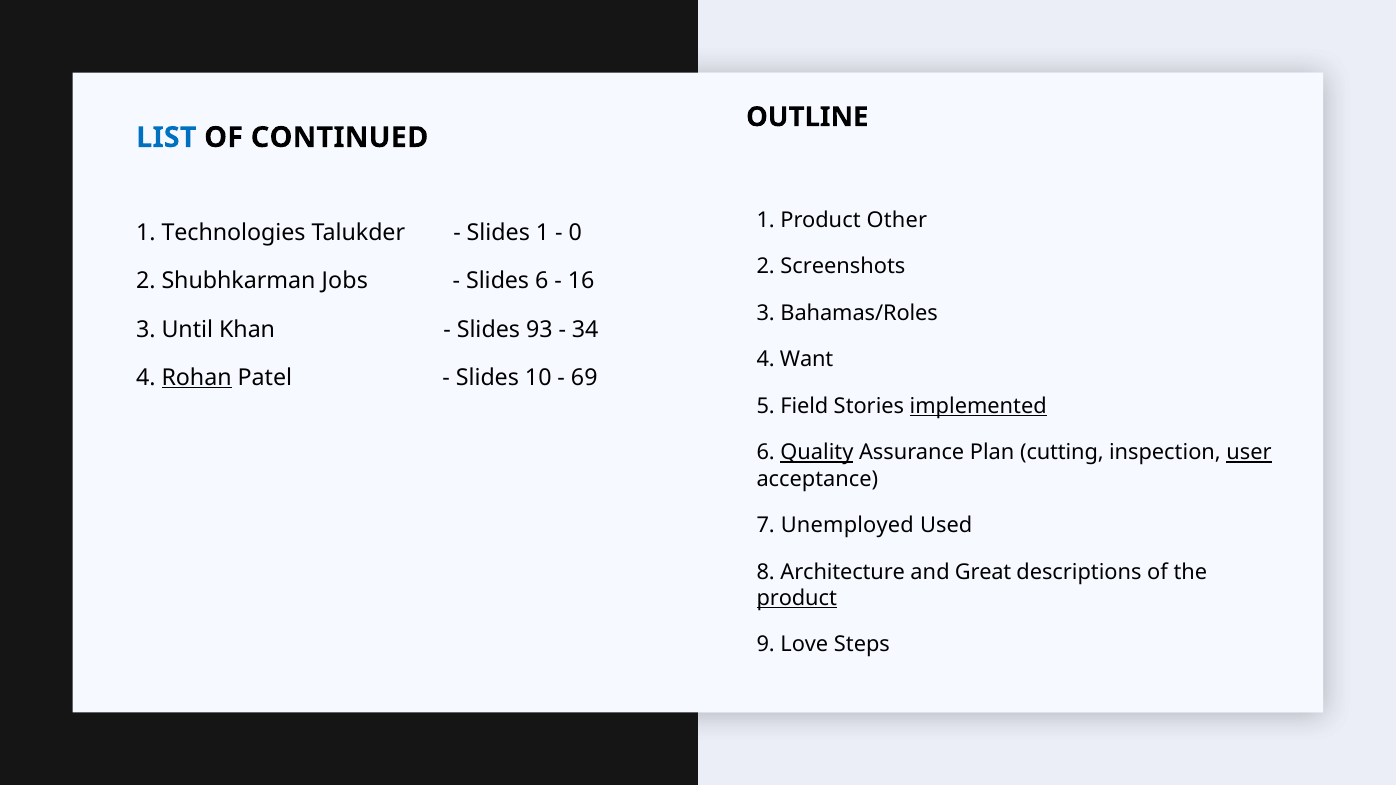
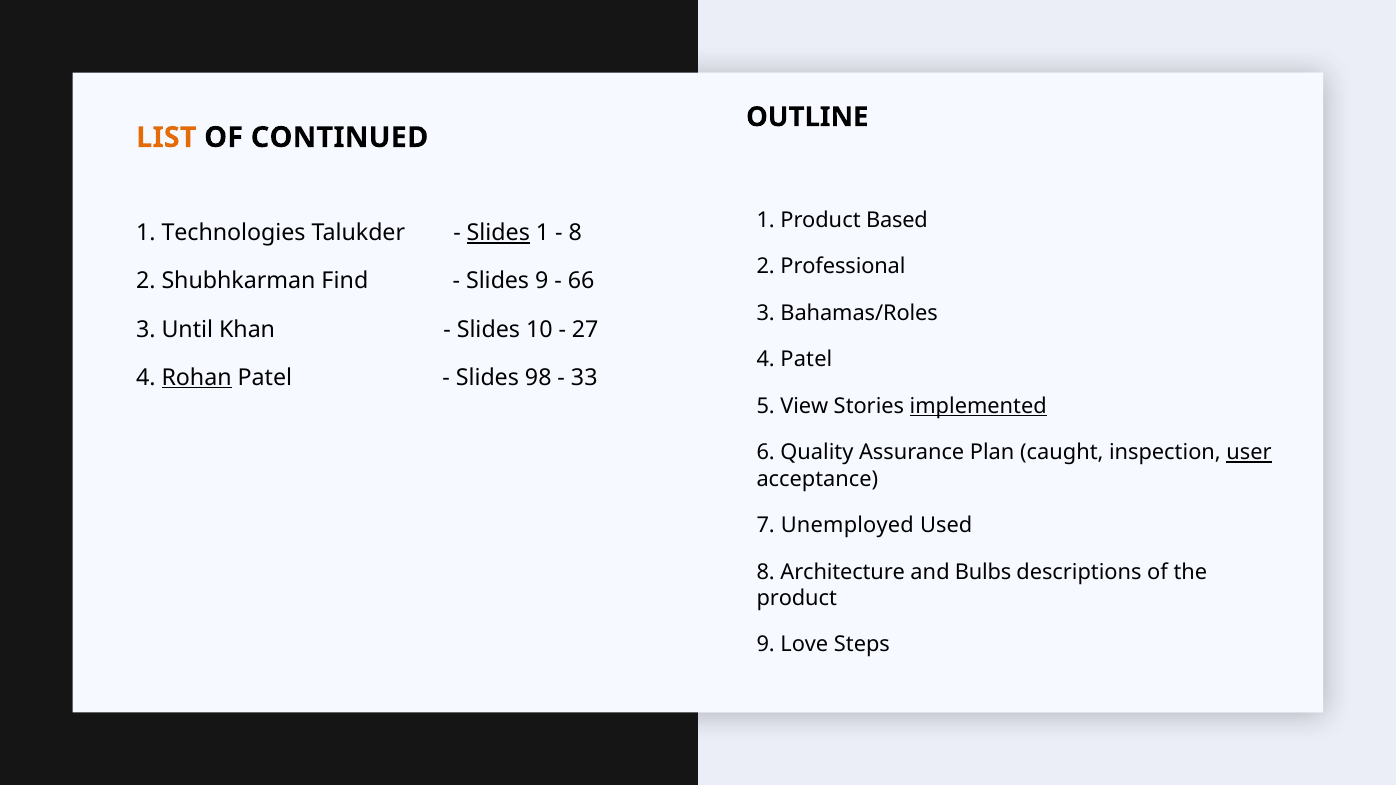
LIST colour: blue -> orange (166, 137)
Other: Other -> Based (897, 220)
Slides underline: none -> present (498, 233)
0: 0 -> 8 (575, 233)
Screenshots: Screenshots -> Professional (843, 267)
Jobs: Jobs -> Find (345, 281)
Slides 6: 6 -> 9 (542, 281)
16: 16 -> 66 (581, 281)
93: 93 -> 10 (539, 330)
34: 34 -> 27 (585, 330)
4 Want: Want -> Patel (806, 360)
10: 10 -> 98 (538, 378)
69: 69 -> 33 (584, 378)
Field: Field -> View (804, 406)
Quality underline: present -> none (817, 453)
cutting: cutting -> caught (1062, 453)
Great: Great -> Bulbs (983, 572)
product underline: present -> none (797, 598)
